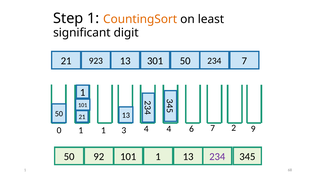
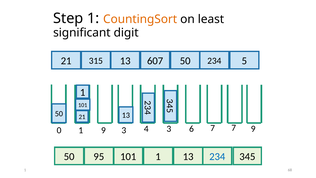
923: 923 -> 315 (96, 61)
301: 301 -> 607 (155, 61)
234 7: 7 -> 5 (244, 61)
1 1: 1 -> 9 (103, 130)
4 4: 4 -> 3 (169, 129)
7 2: 2 -> 7 (234, 128)
92: 92 -> 95 (99, 156)
234 colour: purple -> blue (217, 156)
